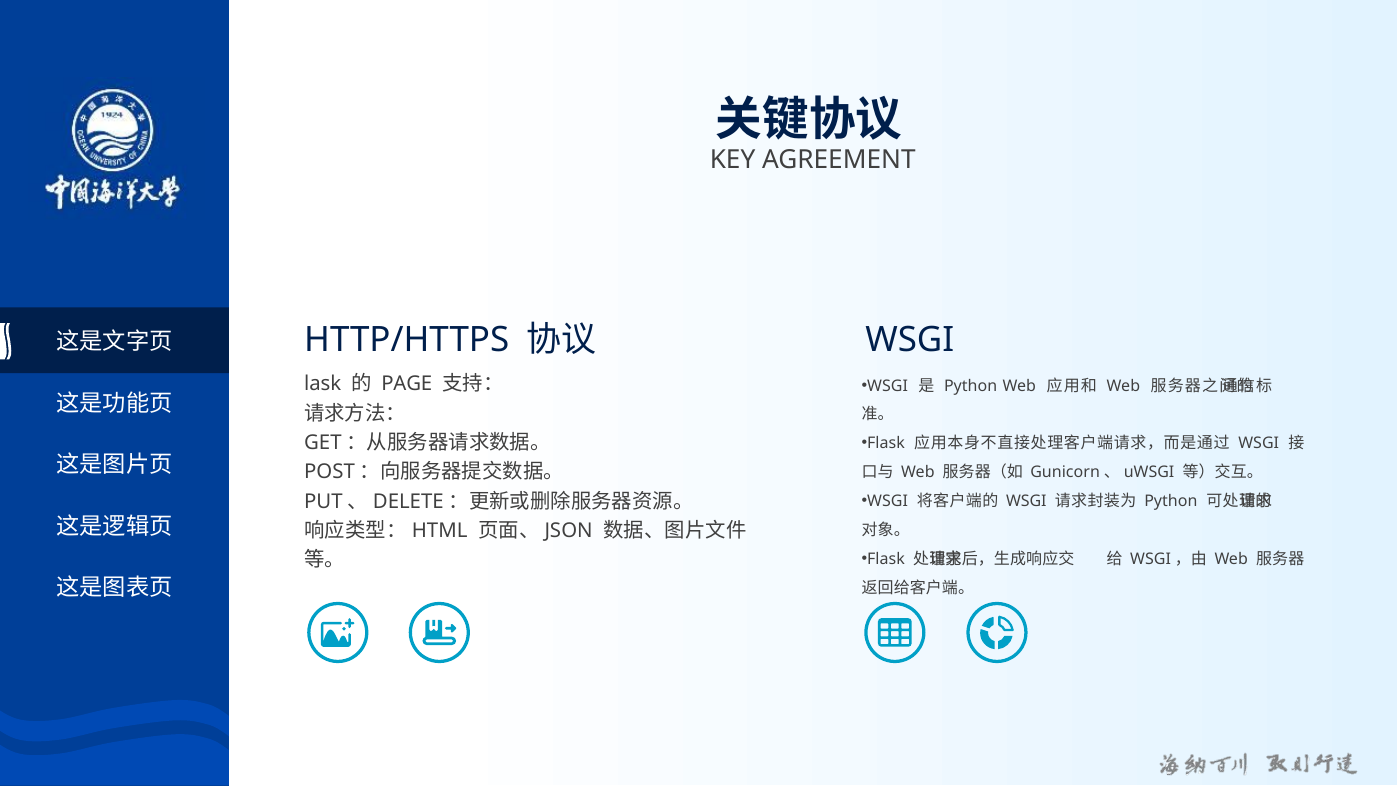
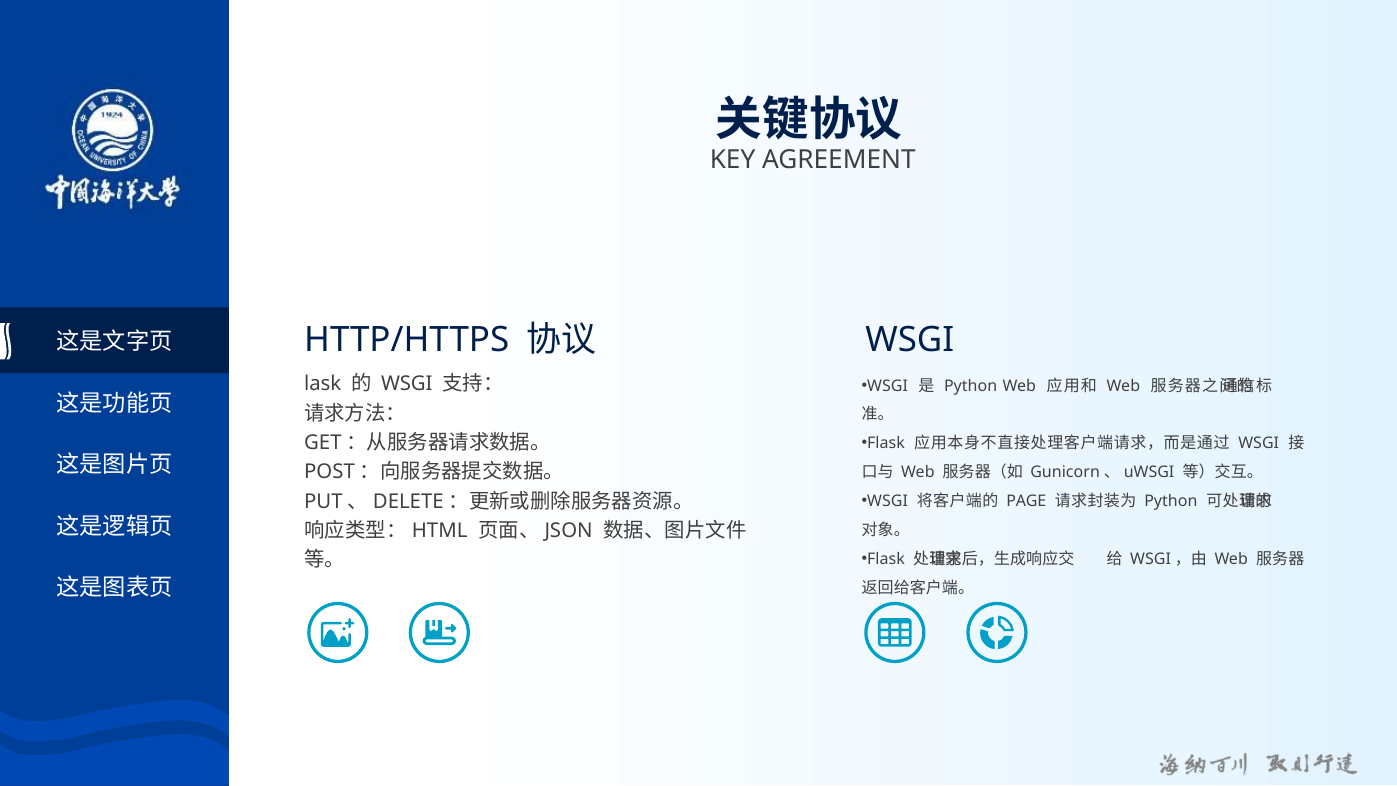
PAGE: PAGE -> WSGI (407, 384)
WSGI: WSGI -> PAGE (1026, 501)
